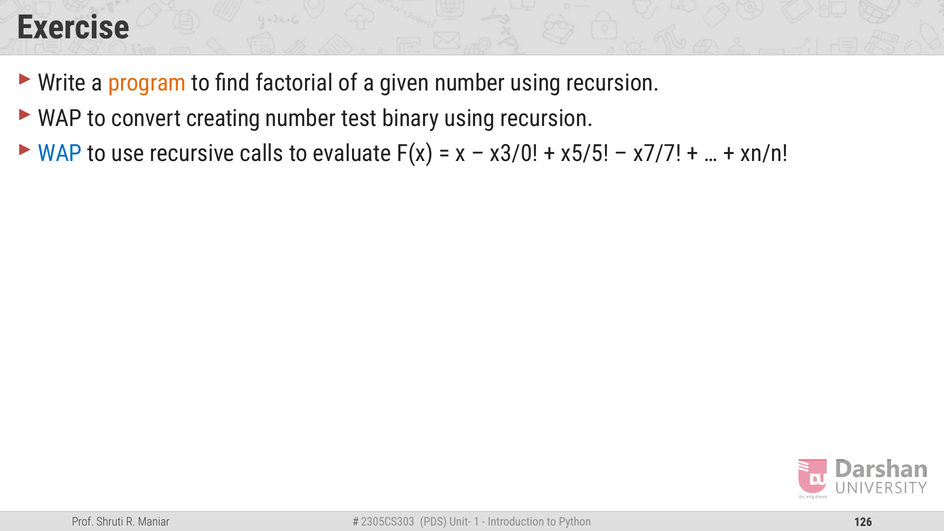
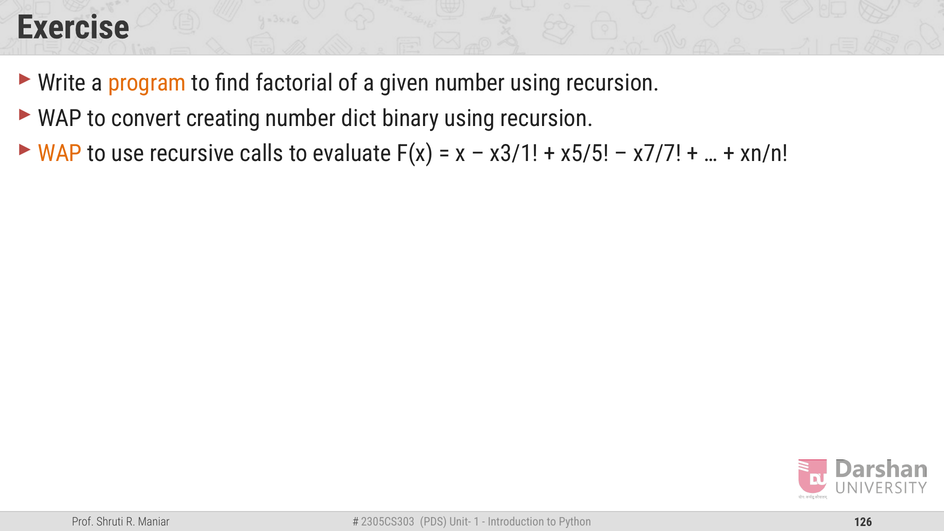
test: test -> dict (359, 118)
WAP colour: blue -> orange (60, 154)
x3/0: x3/0 -> x3/1 (514, 154)
